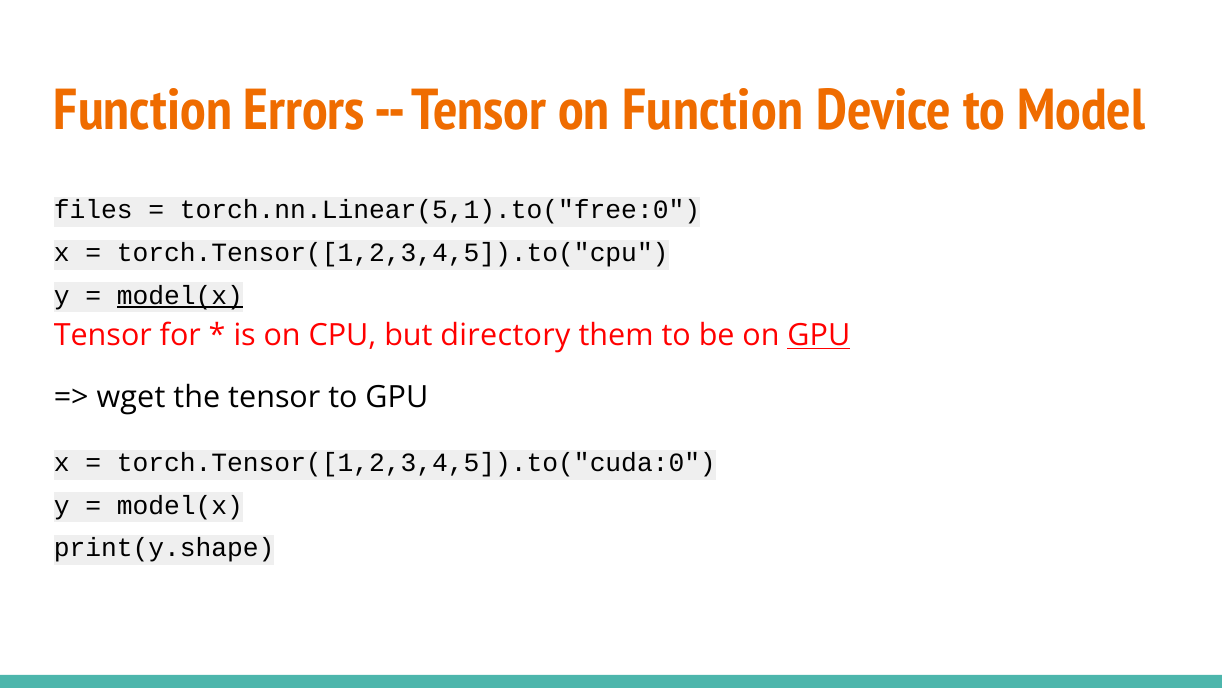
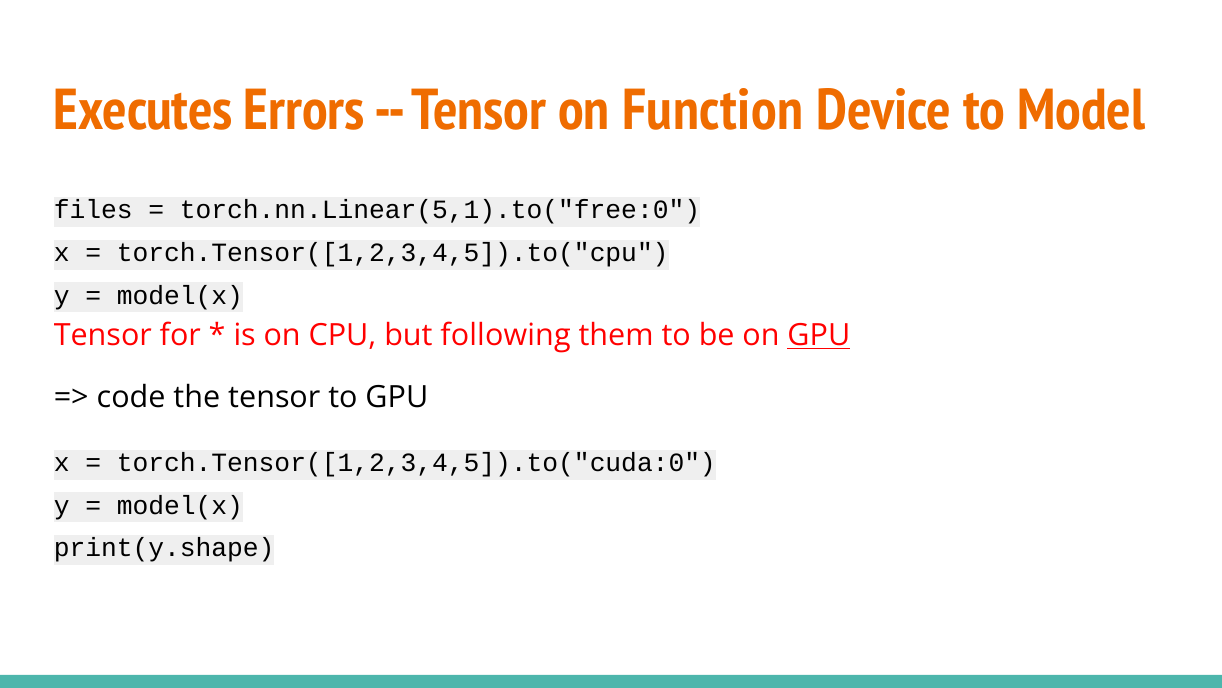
Function: Function -> Executes (143, 110)
model(x underline: present -> none (180, 295)
directory: directory -> following (505, 335)
wget: wget -> code (131, 398)
